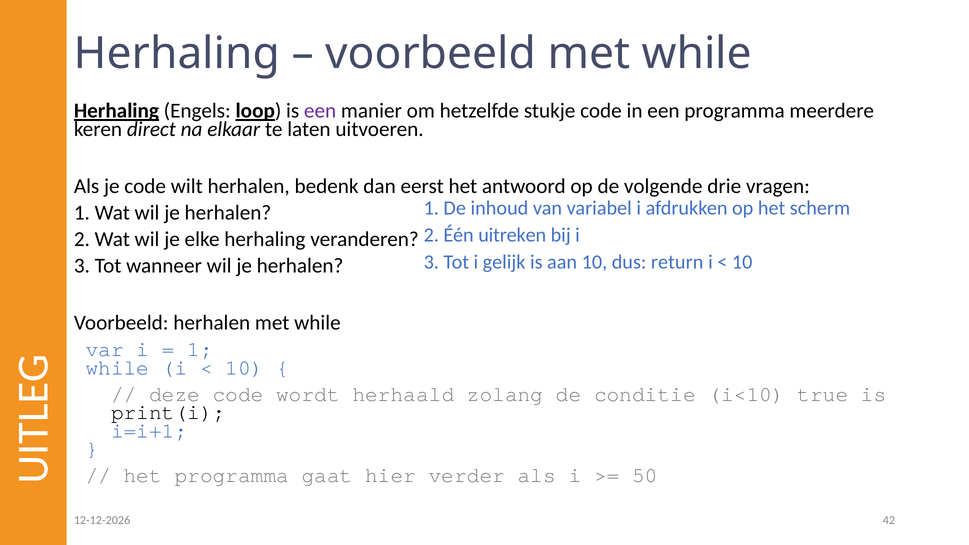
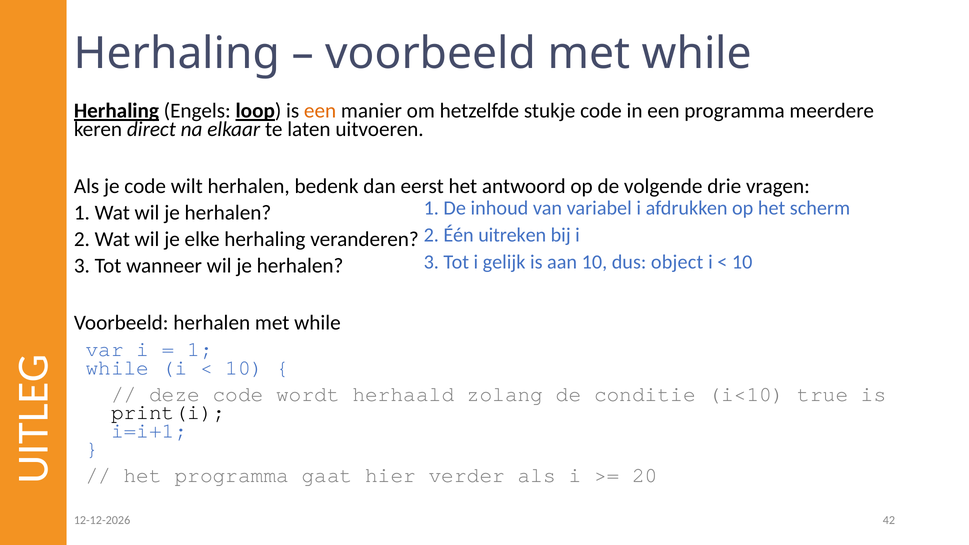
een colour: purple -> orange (320, 111)
return: return -> object (677, 262)
50: 50 -> 20 (645, 475)
